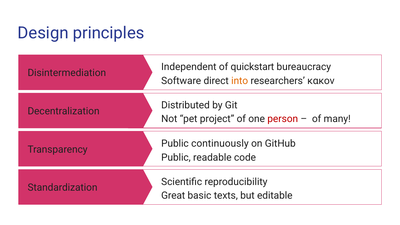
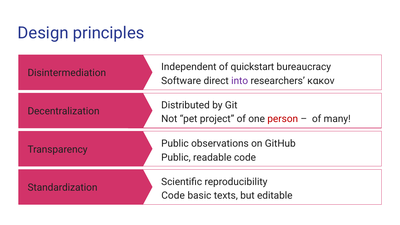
into colour: orange -> purple (240, 81)
continuously: continuously -> observations (220, 144)
Great: Great -> Code (173, 196)
